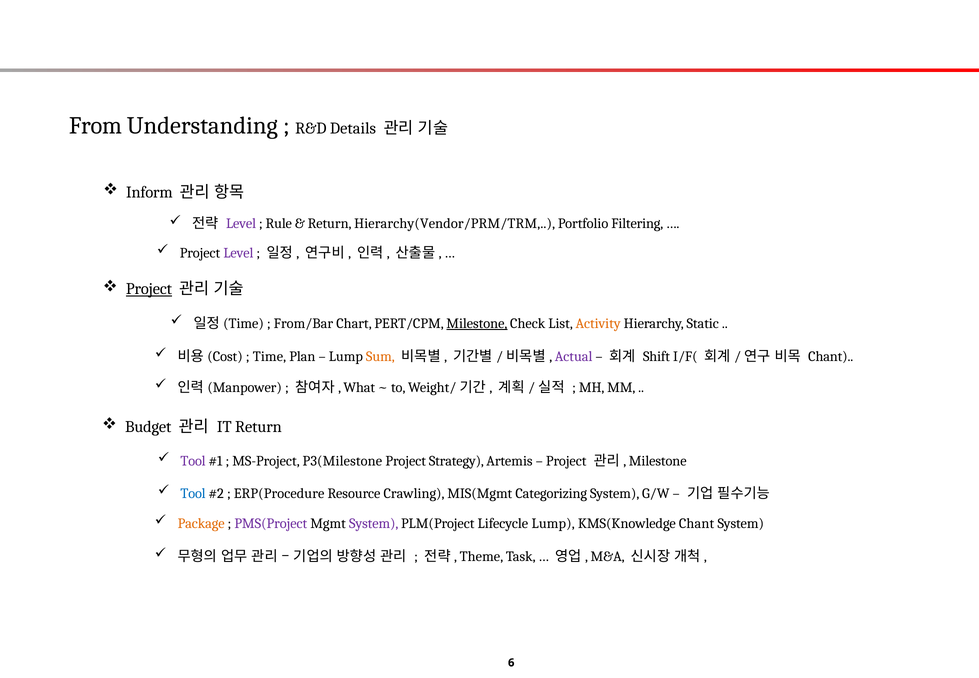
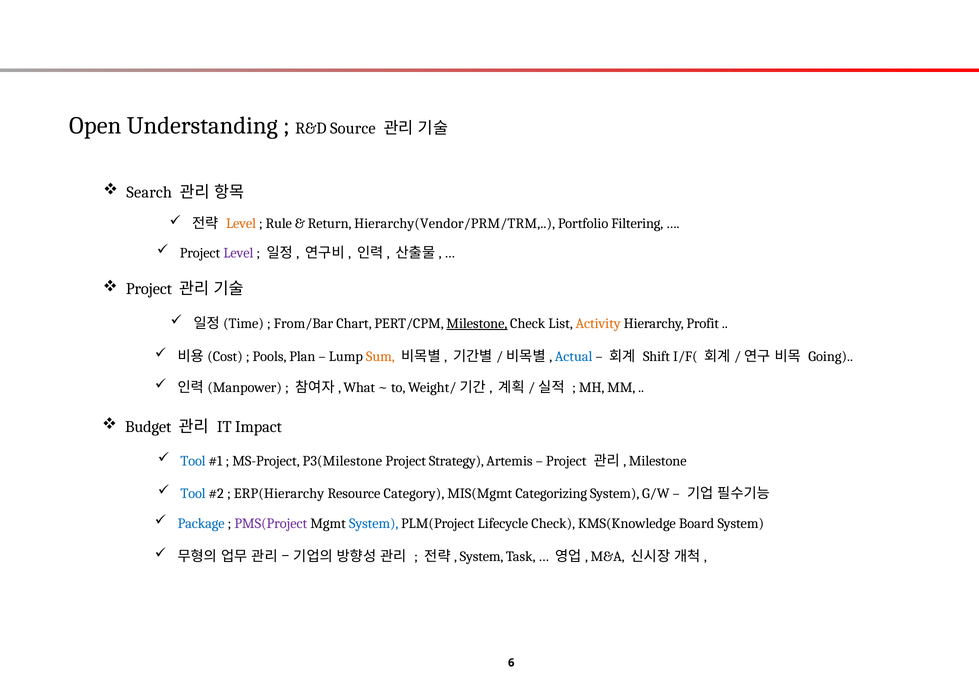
From: From -> Open (95, 126)
Details: Details -> Source (353, 128)
Inform: Inform -> Search (149, 192)
Level colour: purple -> orange (241, 224)
Project underline: present -> none (149, 289)
Static: Static -> Profit (703, 323)
Time: Time -> Pools (270, 356)
Actual colour: purple -> blue (574, 356)
Chant: Chant -> Going (831, 356)
IT Return: Return -> Impact (258, 426)
Tool colour: purple -> blue (193, 461)
ERP(Procedure: ERP(Procedure -> ERP(Hierarchy (279, 493)
Crawling: Crawling -> Category (414, 493)
Package colour: orange -> blue (201, 523)
System colour: purple -> blue (374, 523)
Lifecycle Lump: Lump -> Check (553, 523)
KMS(Knowledge Chant: Chant -> Board (697, 523)
Theme: Theme -> System (482, 556)
